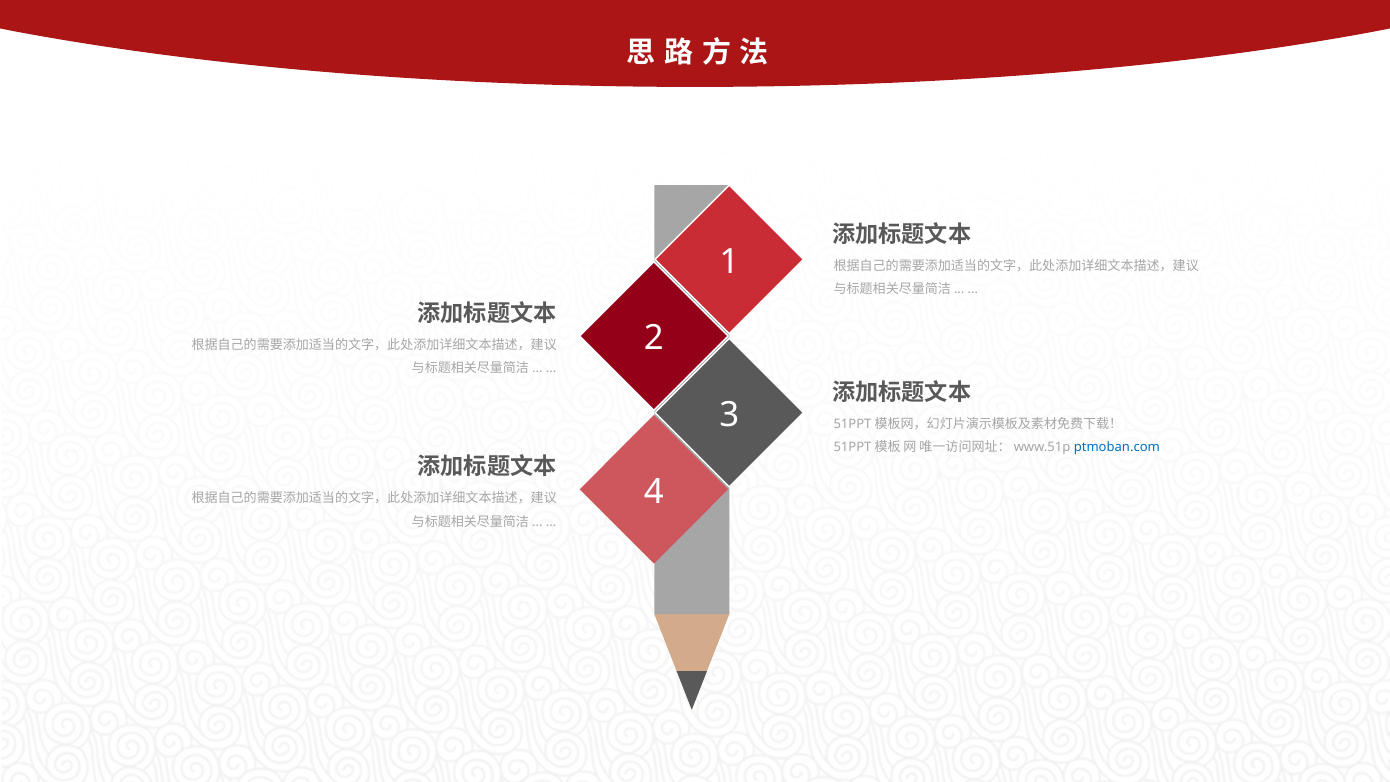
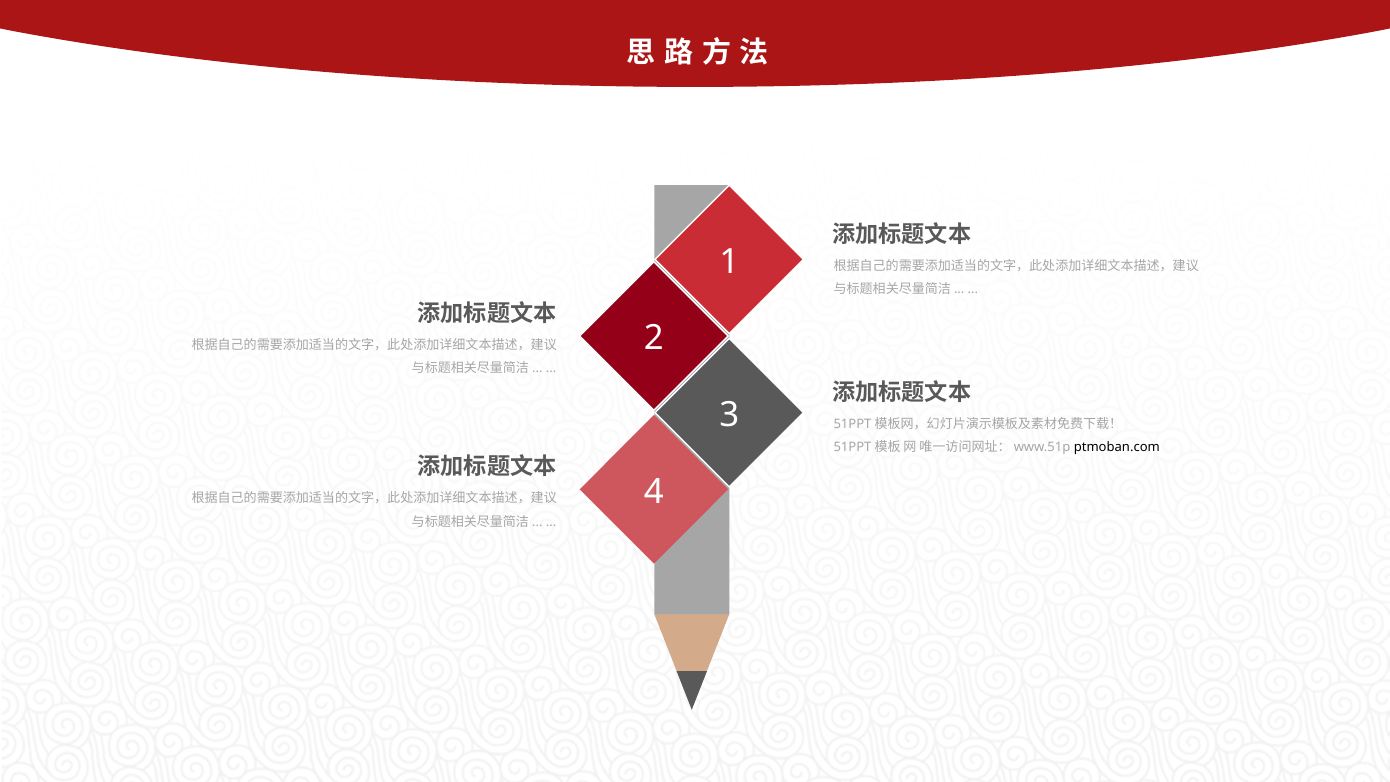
ptmoban.com colour: blue -> black (1117, 448)
